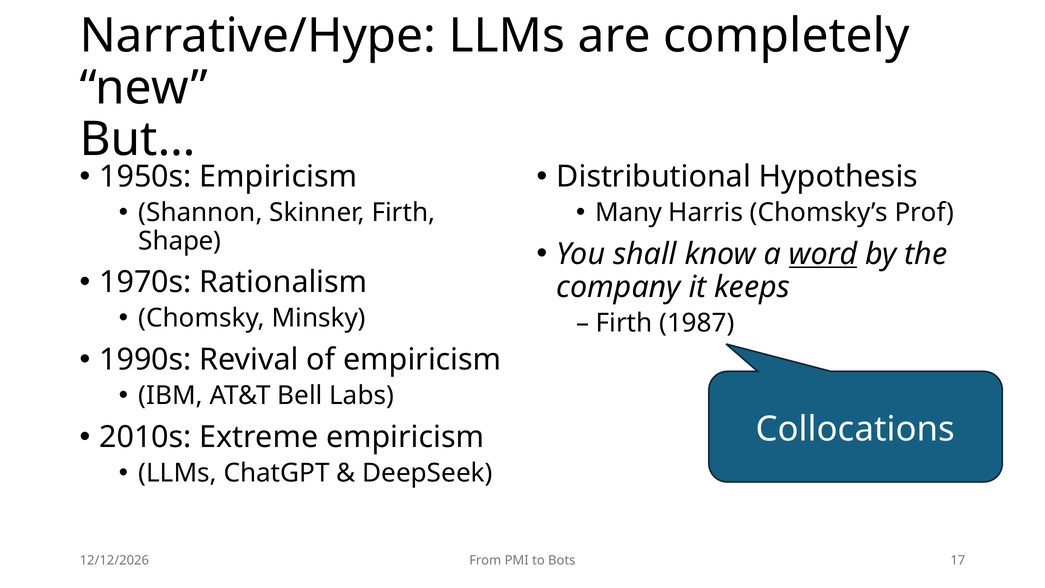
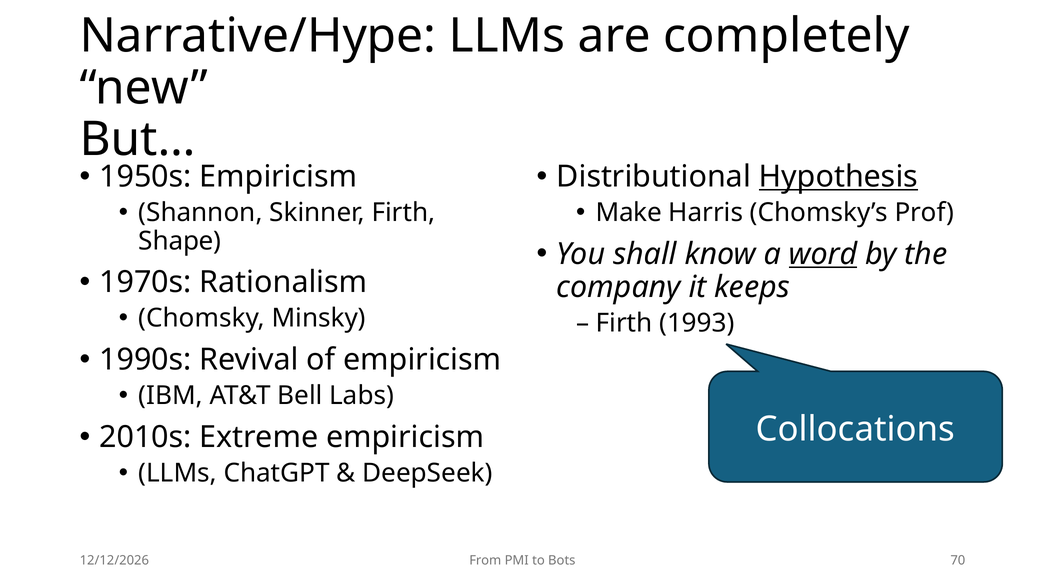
Hypothesis underline: none -> present (838, 177)
Many: Many -> Make (629, 213)
1987: 1987 -> 1993 (697, 323)
17: 17 -> 70 (958, 560)
